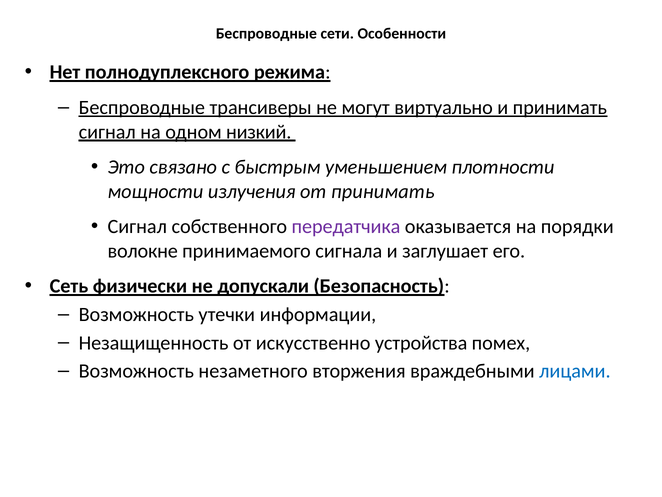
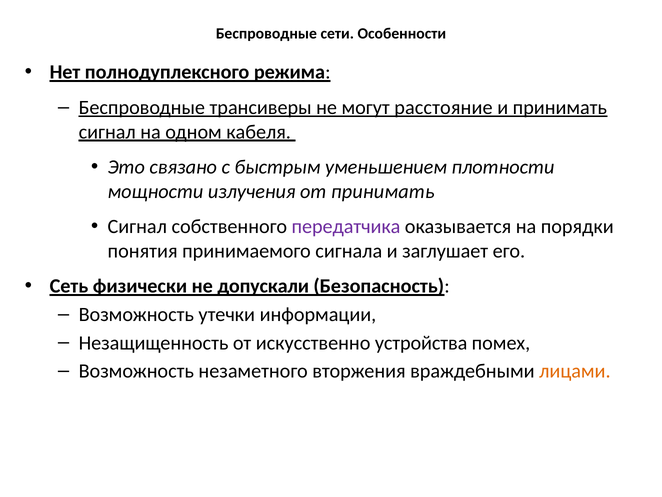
виртуально: виртуально -> расстояние (443, 107)
низкий: низкий -> кабеля (259, 132)
волокне: волокне -> понятия (143, 251)
лицами colour: blue -> orange (575, 371)
